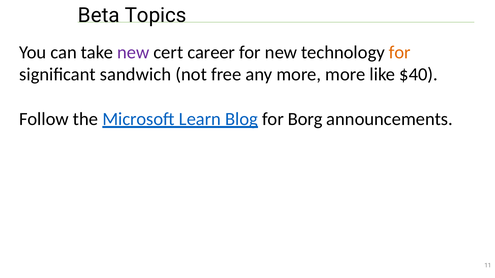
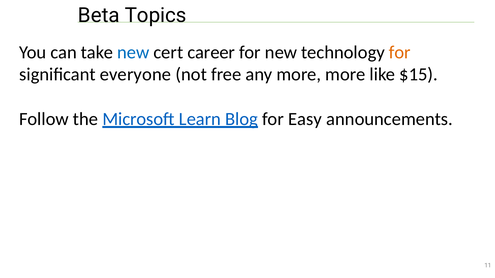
new colour: purple -> blue (133, 52)
sandwich: sandwich -> everyone (135, 75)
$40: $40 -> $15 (419, 75)
Borg: Borg -> Easy (305, 119)
